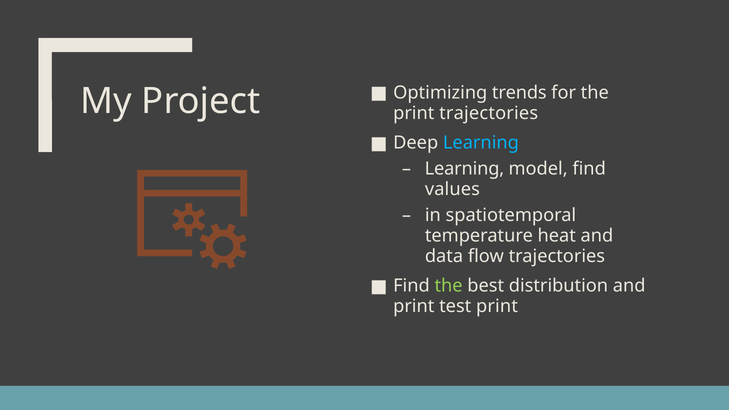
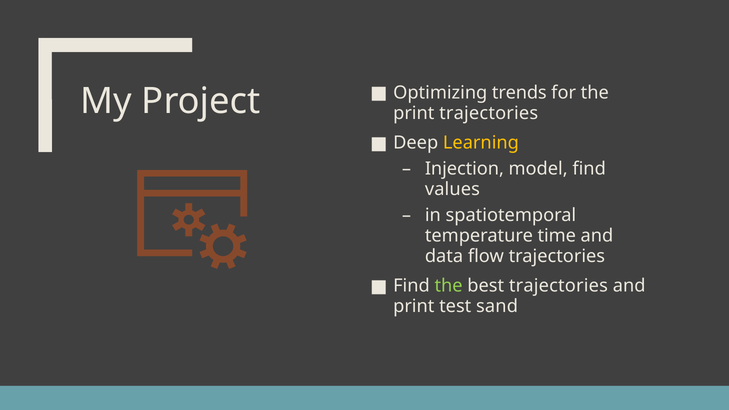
Learning colour: light blue -> yellow (481, 143)
Learning: Learning -> Injection (464, 169)
heat: heat -> time (557, 236)
best distribution: distribution -> trajectories (558, 286)
test print: print -> sand (497, 306)
